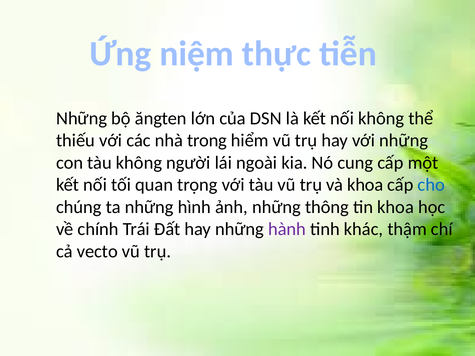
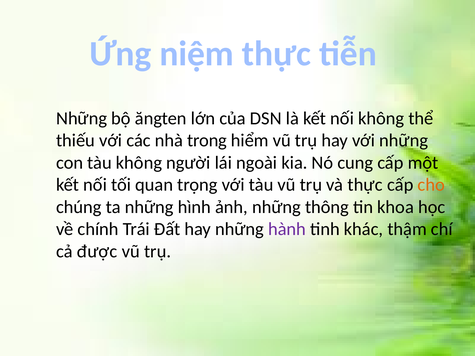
và khoa: khoa -> thực (365, 185)
cho colour: blue -> orange (431, 185)
vecto: vecto -> được (97, 252)
